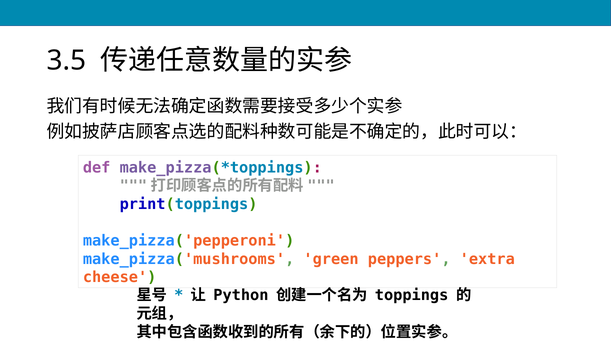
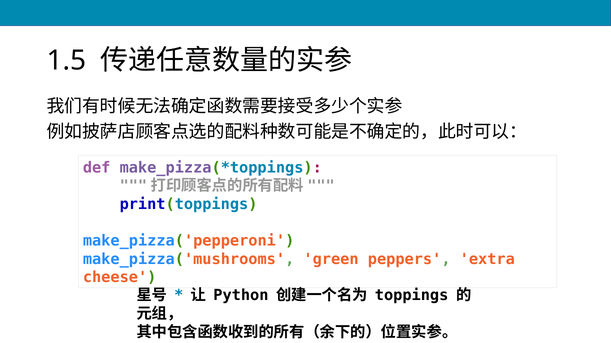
3.5: 3.5 -> 1.5 (66, 61)
